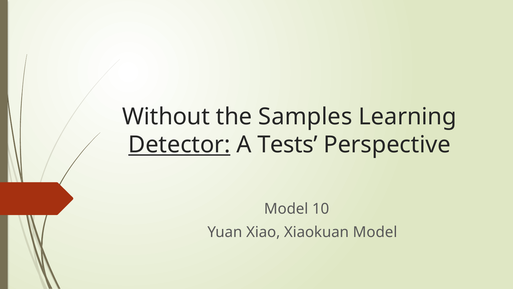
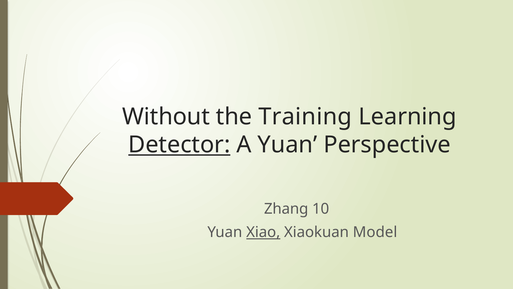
Samples: Samples -> Training (305, 116)
A Tests: Tests -> Yuan (287, 145)
Model: Model -> Zhang (286, 209)
Xiao underline: none -> present (263, 232)
